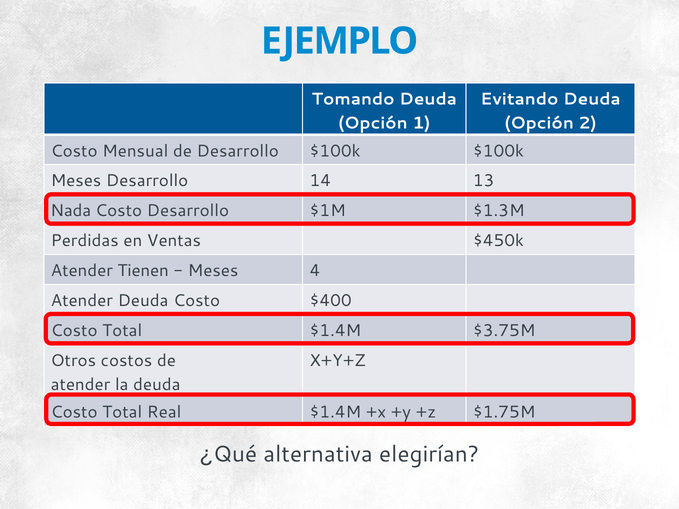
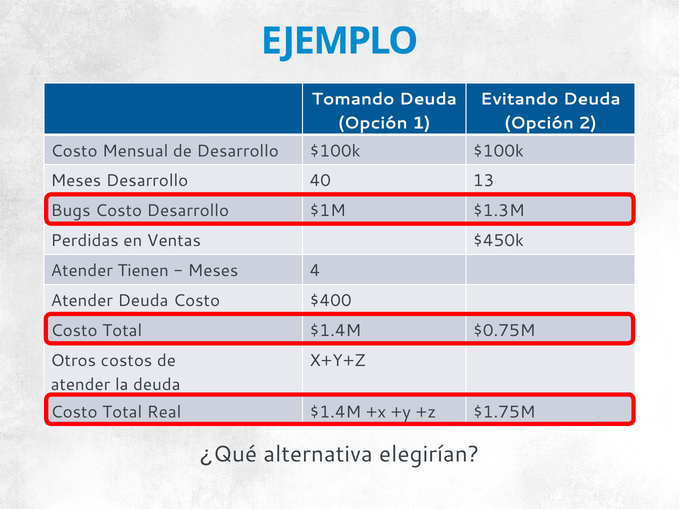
14: 14 -> 40 (320, 181)
Nada: Nada -> Bugs (71, 211)
$3.75M: $3.75M -> $0.75M (504, 331)
